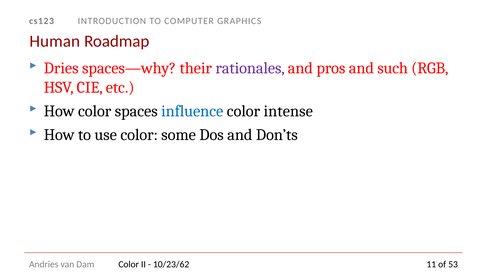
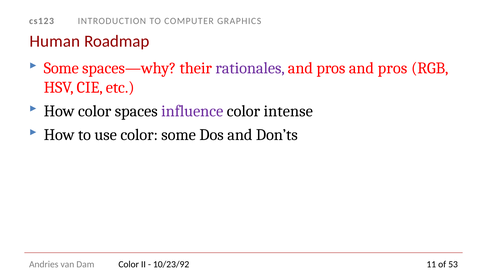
Dries: Dries -> Some (61, 68)
pros and such: such -> pros (393, 68)
influence colour: blue -> purple (192, 111)
10/23/62: 10/23/62 -> 10/23/92 (171, 264)
